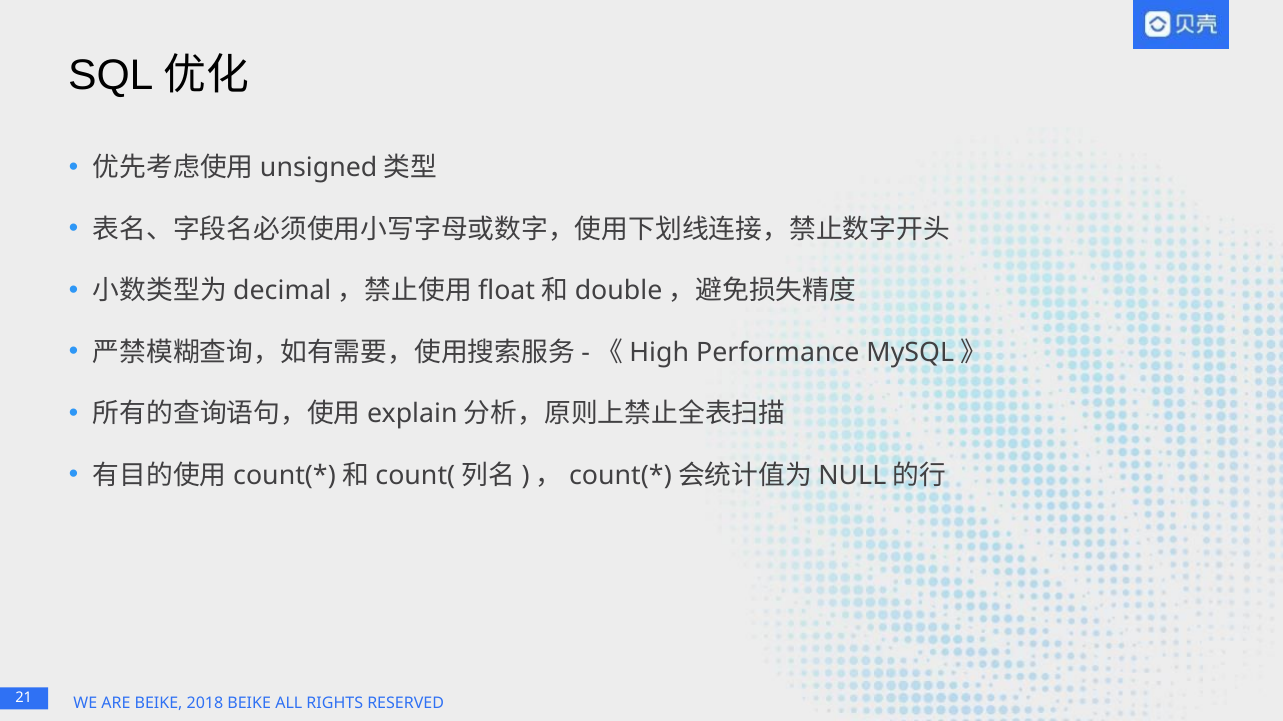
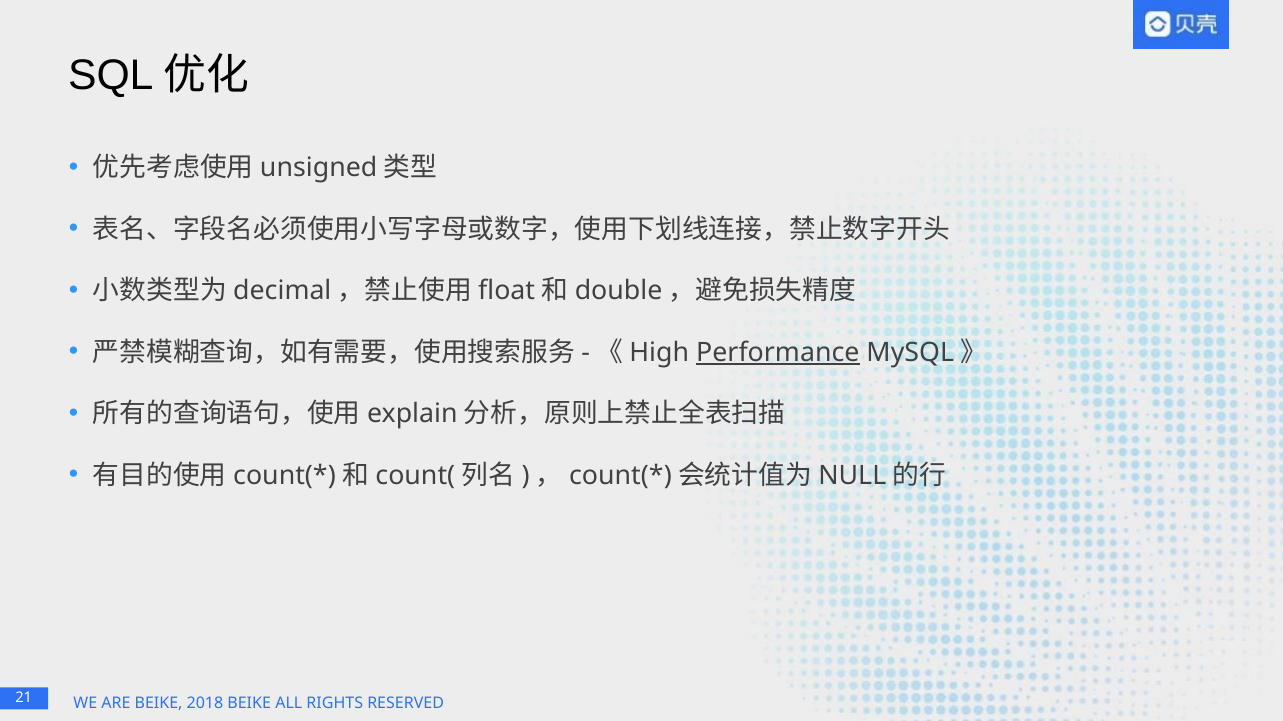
Performance underline: none -> present (778, 353)
